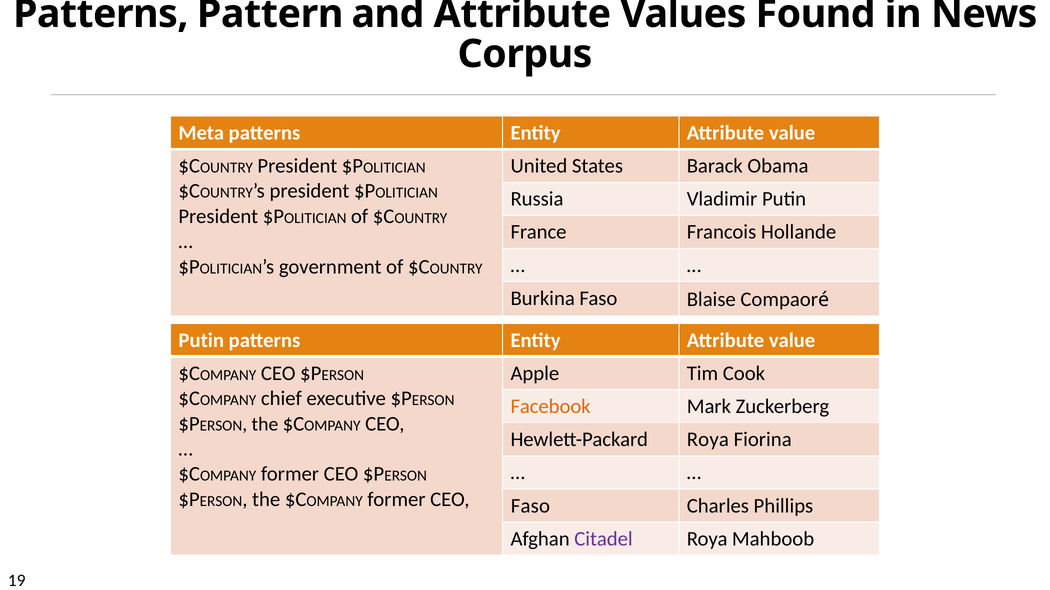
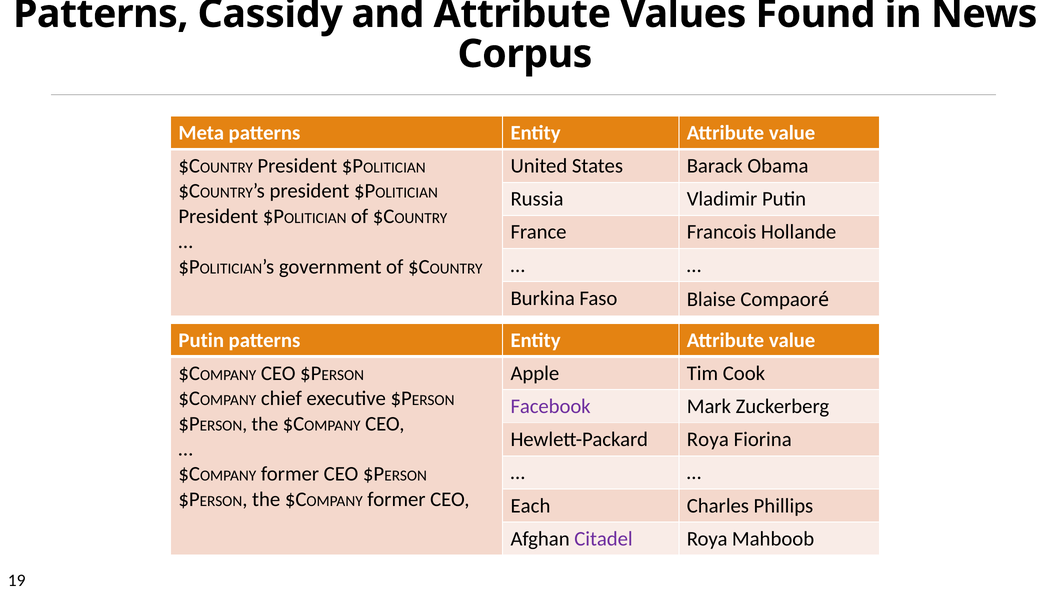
Pattern: Pattern -> Cassidy (270, 14)
Facebook colour: orange -> purple (551, 407)
Faso: Faso -> Each (530, 506)
